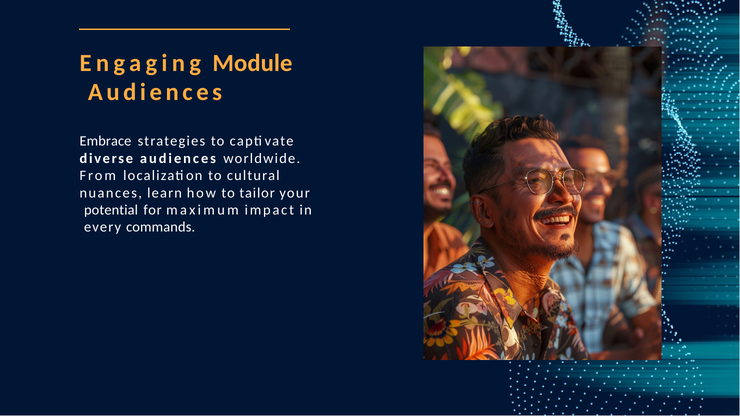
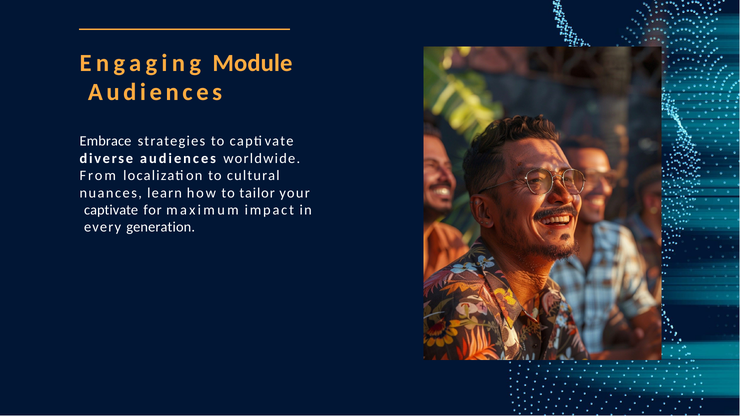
potential: potential -> captivate (111, 210)
commands: commands -> generation (161, 228)
